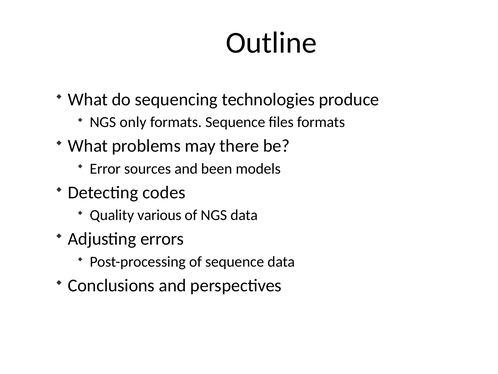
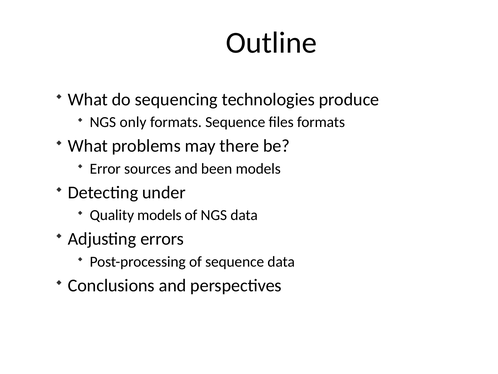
codes: codes -> under (164, 192)
Quality various: various -> models (159, 215)
